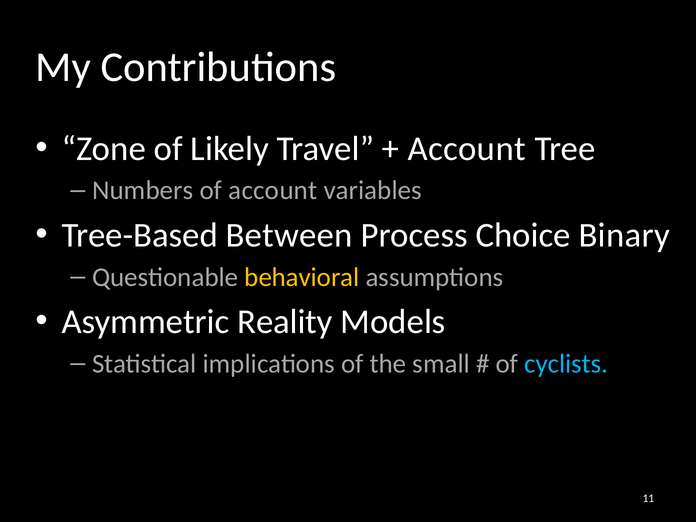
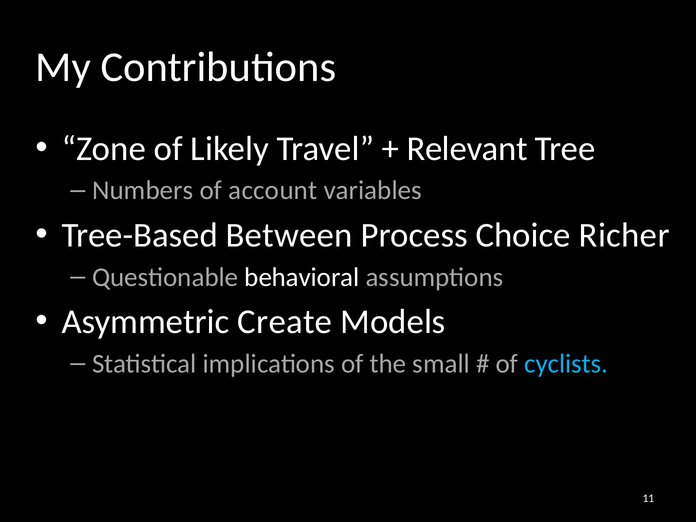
Account: Account -> Relevant (467, 149)
Binary: Binary -> Richer (624, 235)
behavioral colour: yellow -> white (302, 277)
Reality: Reality -> Create (285, 322)
